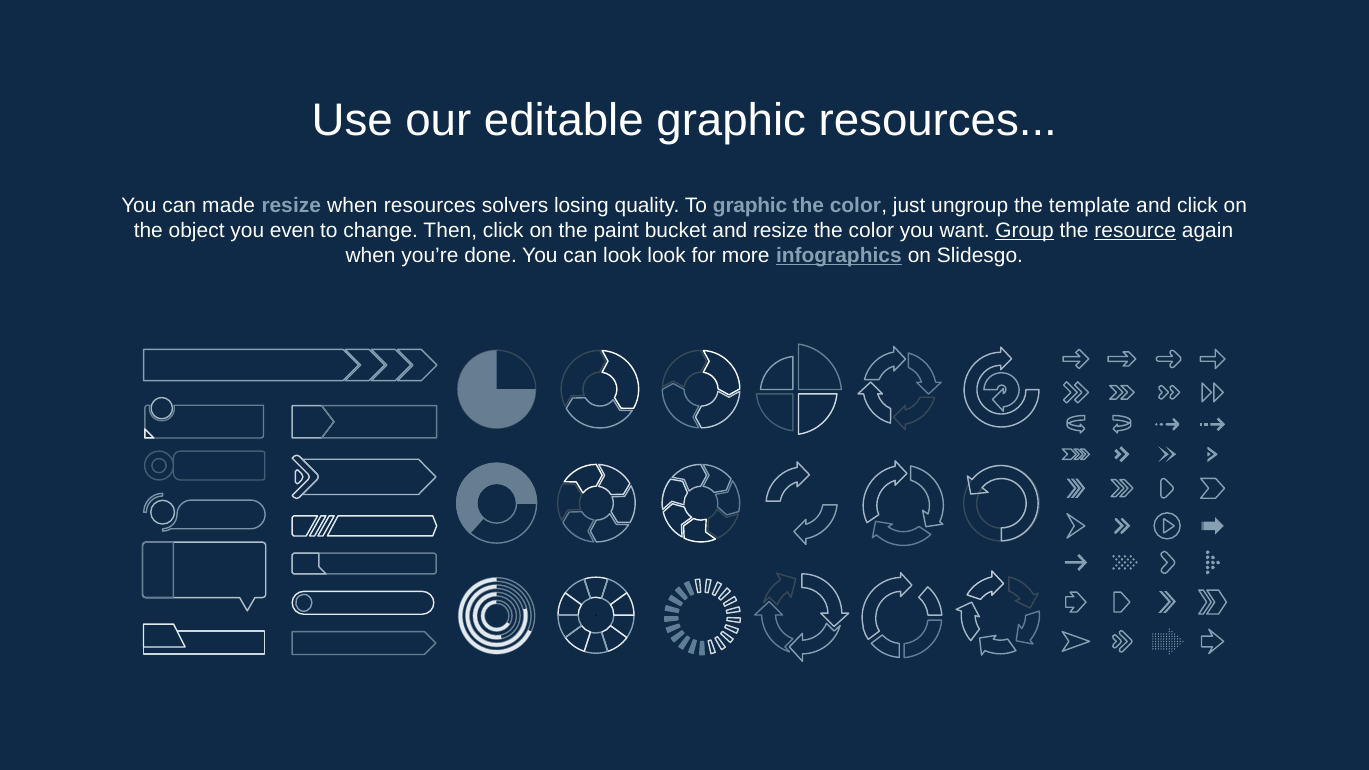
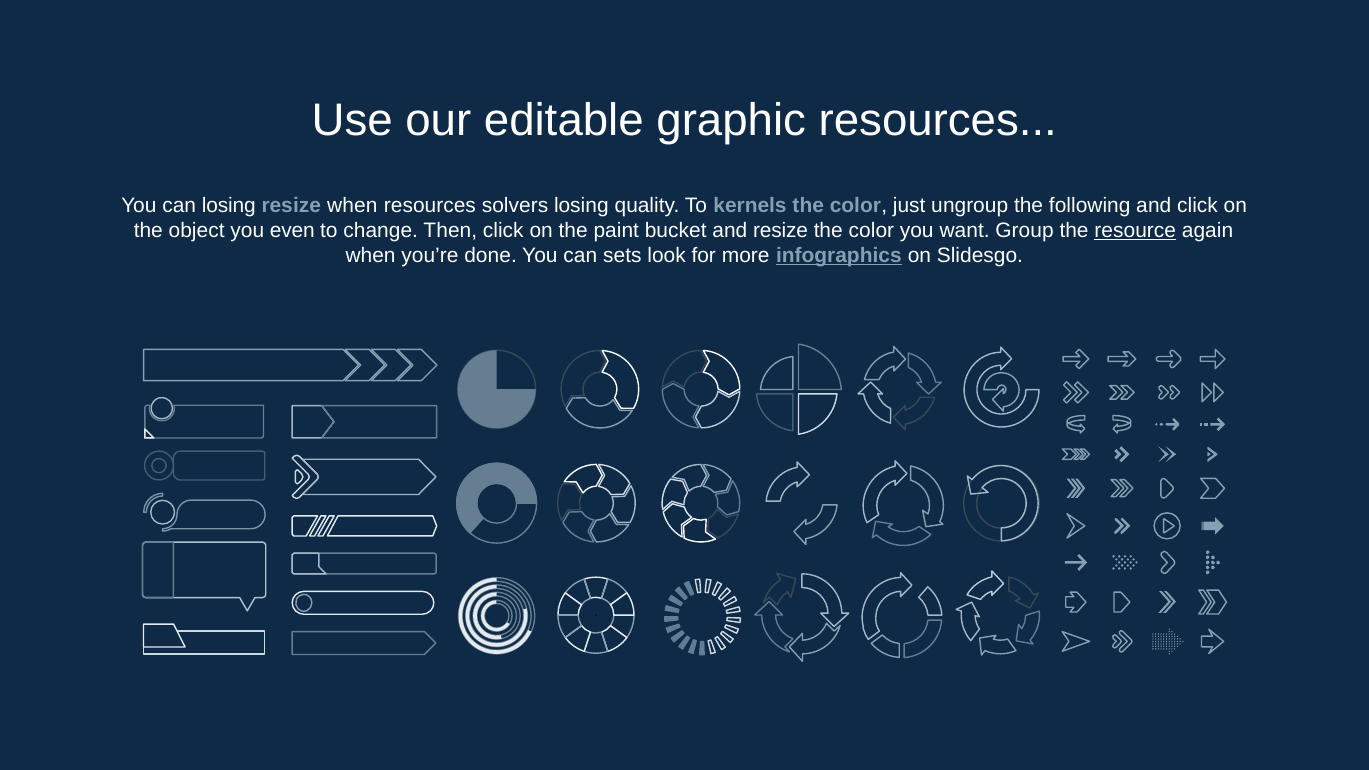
can made: made -> losing (229, 206)
To graphic: graphic -> kernels (750, 206)
template: template -> following (1090, 206)
Group underline: present -> none (1024, 231)
can look: look -> sets (622, 256)
